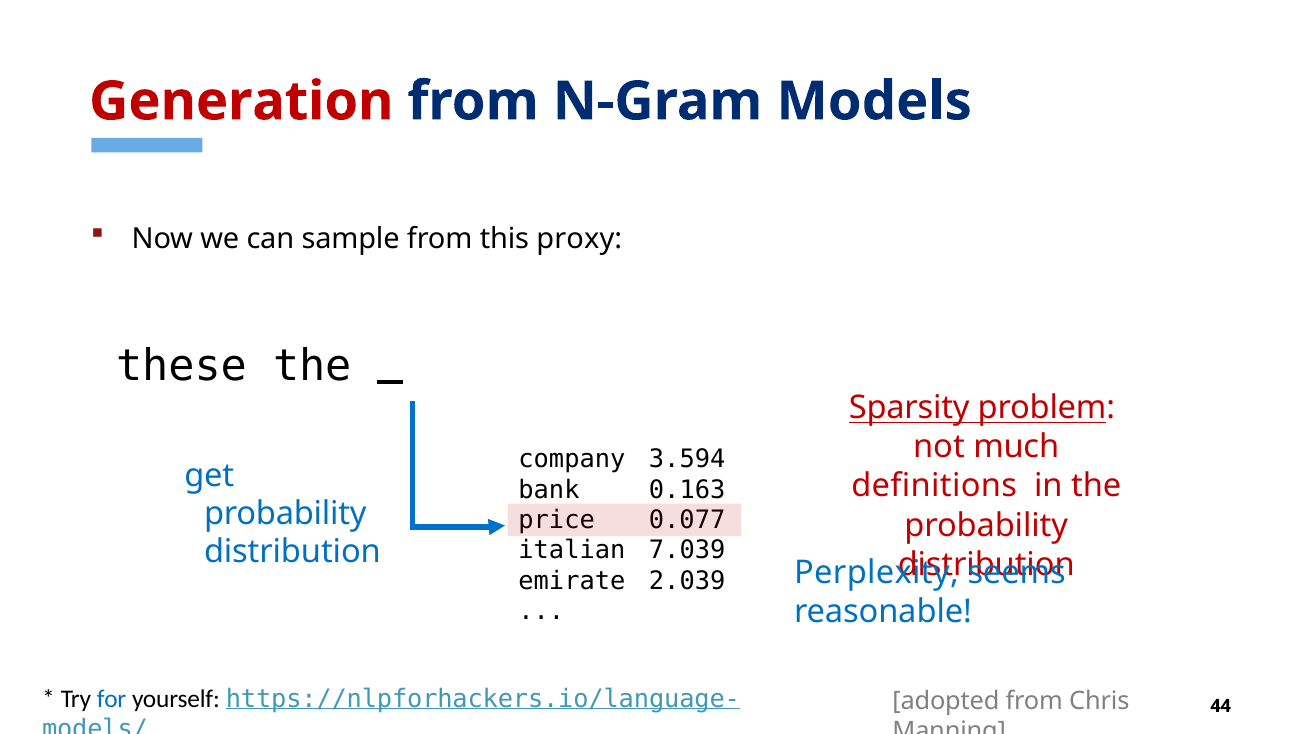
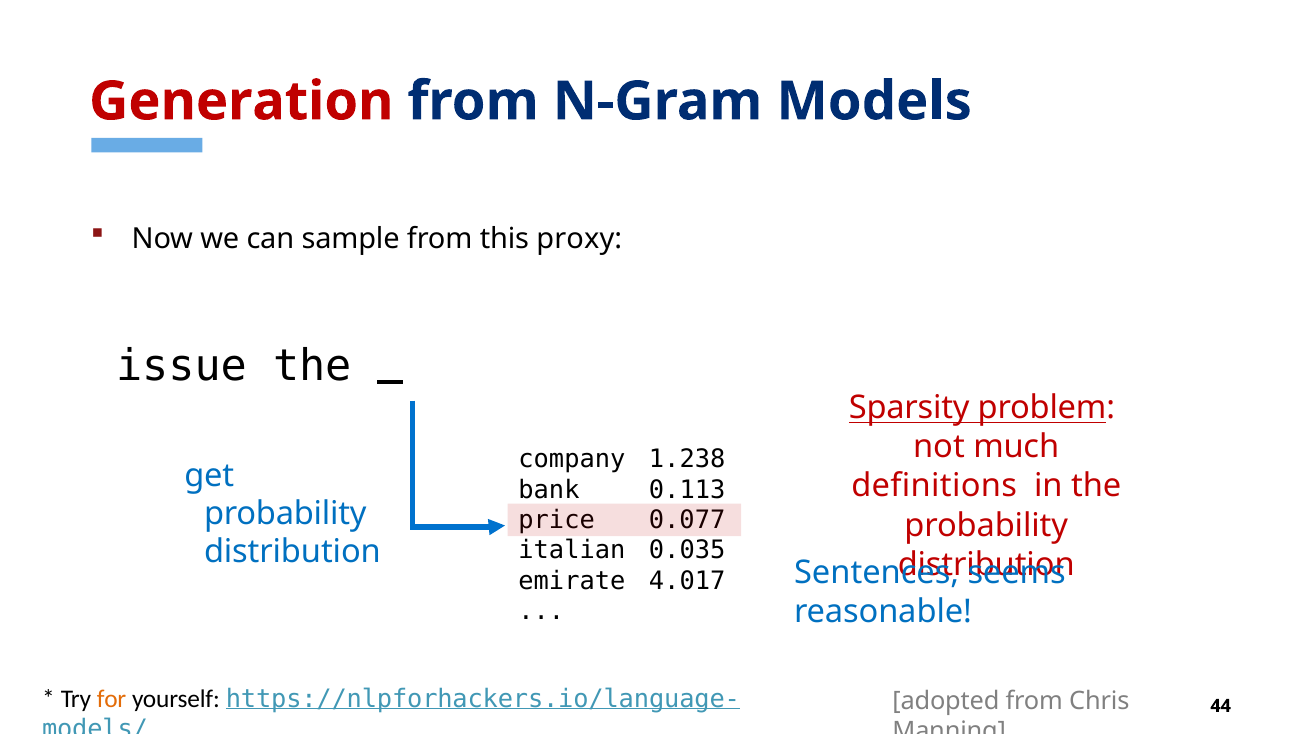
these: these -> issue (181, 366)
3.594: 3.594 -> 1.238 (687, 459)
0.163: 0.163 -> 0.113 (687, 490)
7.039: 7.039 -> 0.035 (687, 551)
Perplexity: Perplexity -> Sentences (877, 573)
2.039: 2.039 -> 4.017 (687, 581)
for colour: blue -> orange (112, 699)
